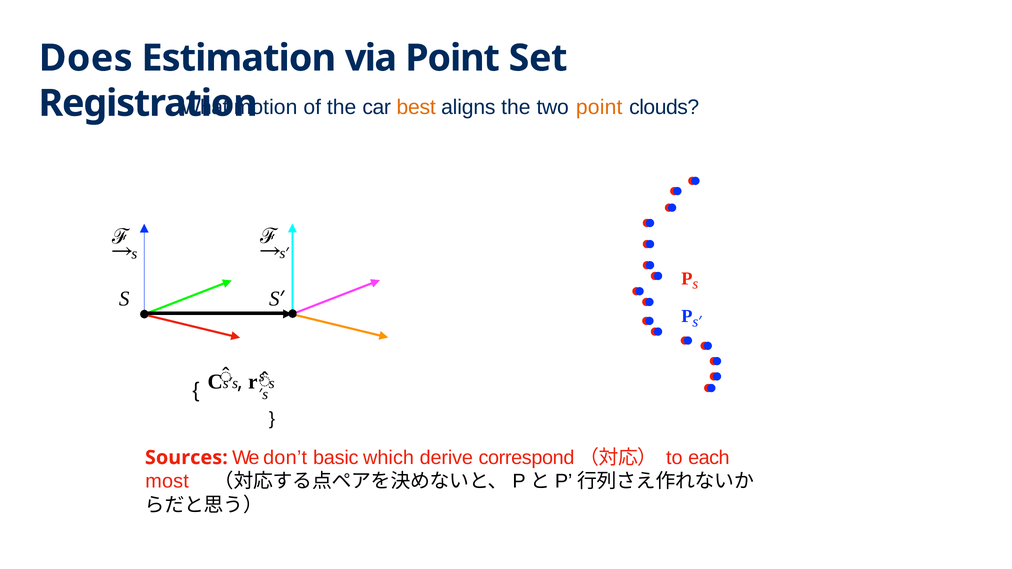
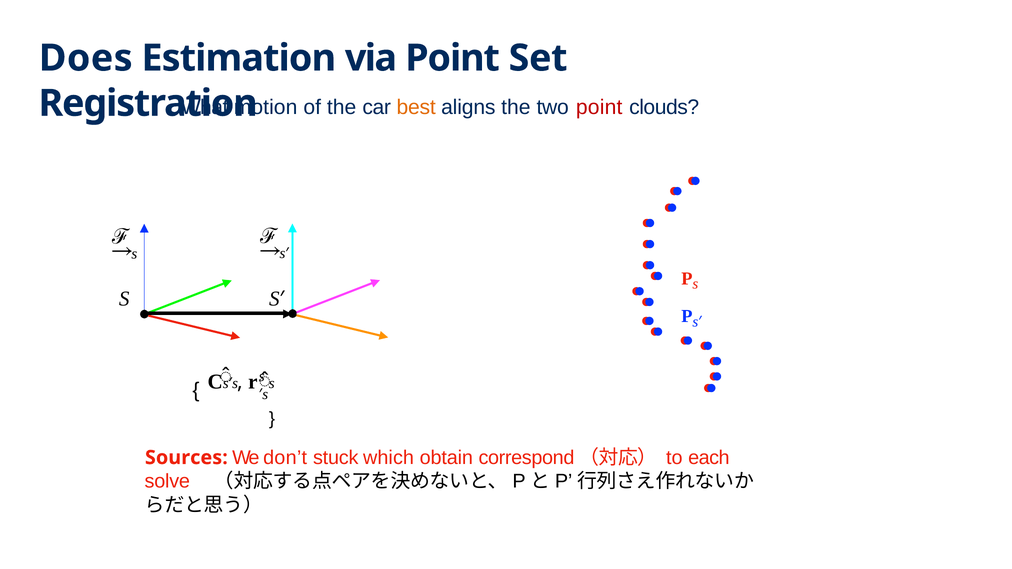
point colour: orange -> red (599, 107)
basic: basic -> stuck (336, 458)
derive: derive -> obtain (446, 458)
most: most -> solve (167, 482)
